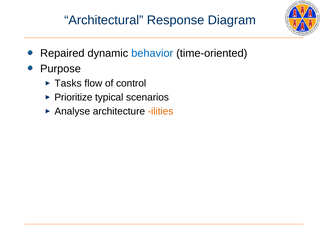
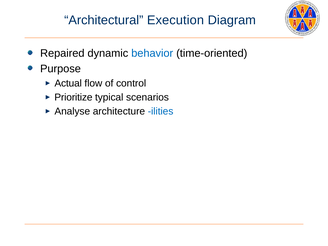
Response: Response -> Execution (175, 20)
Tasks: Tasks -> Actual (68, 83)
ilities colour: orange -> blue (161, 111)
